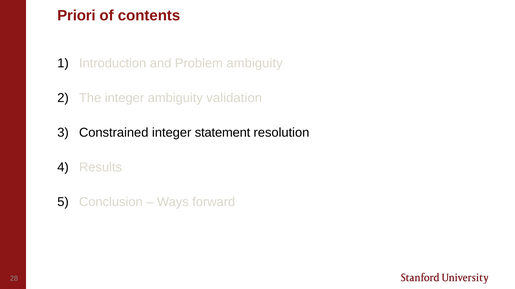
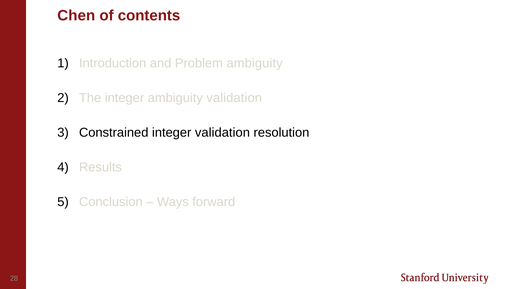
Priori: Priori -> Chen (76, 16)
integer statement: statement -> validation (222, 133)
